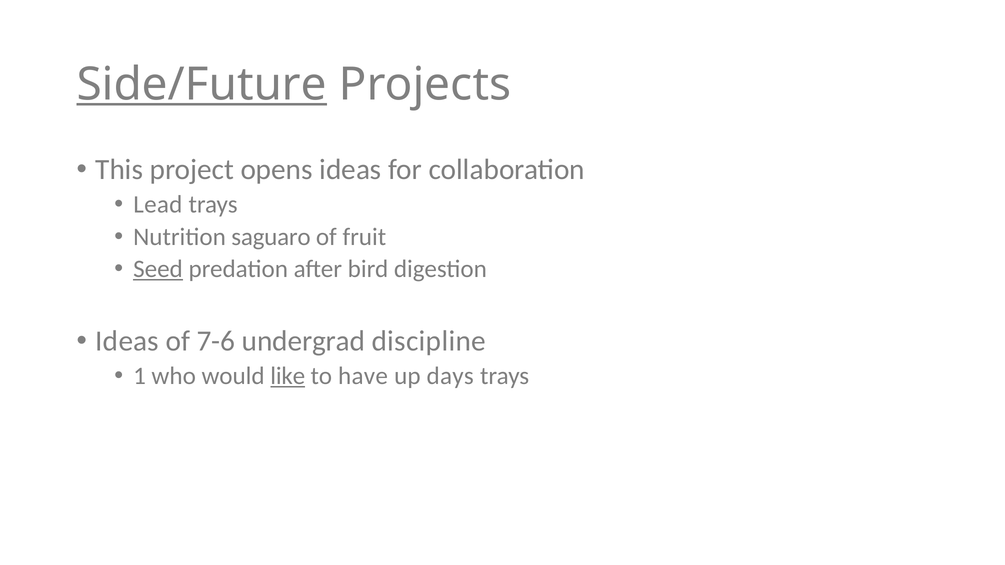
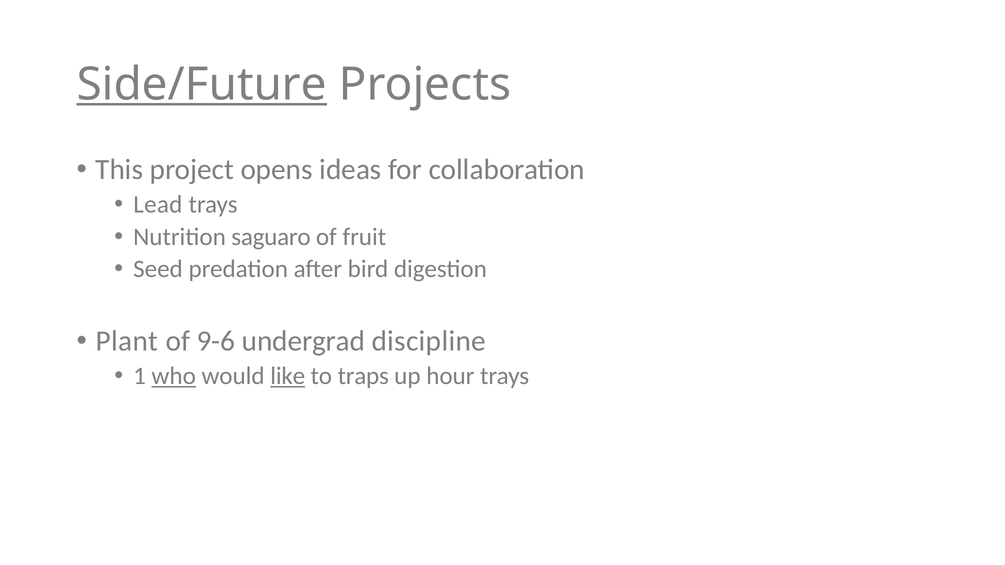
Seed underline: present -> none (158, 269)
Ideas: Ideas -> Plant (127, 341)
7-6: 7-6 -> 9-6 (216, 341)
who underline: none -> present (174, 376)
have: have -> traps (363, 376)
days: days -> hour (450, 376)
